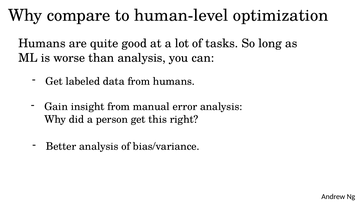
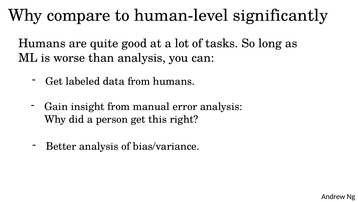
optimization: optimization -> significantly (280, 15)
